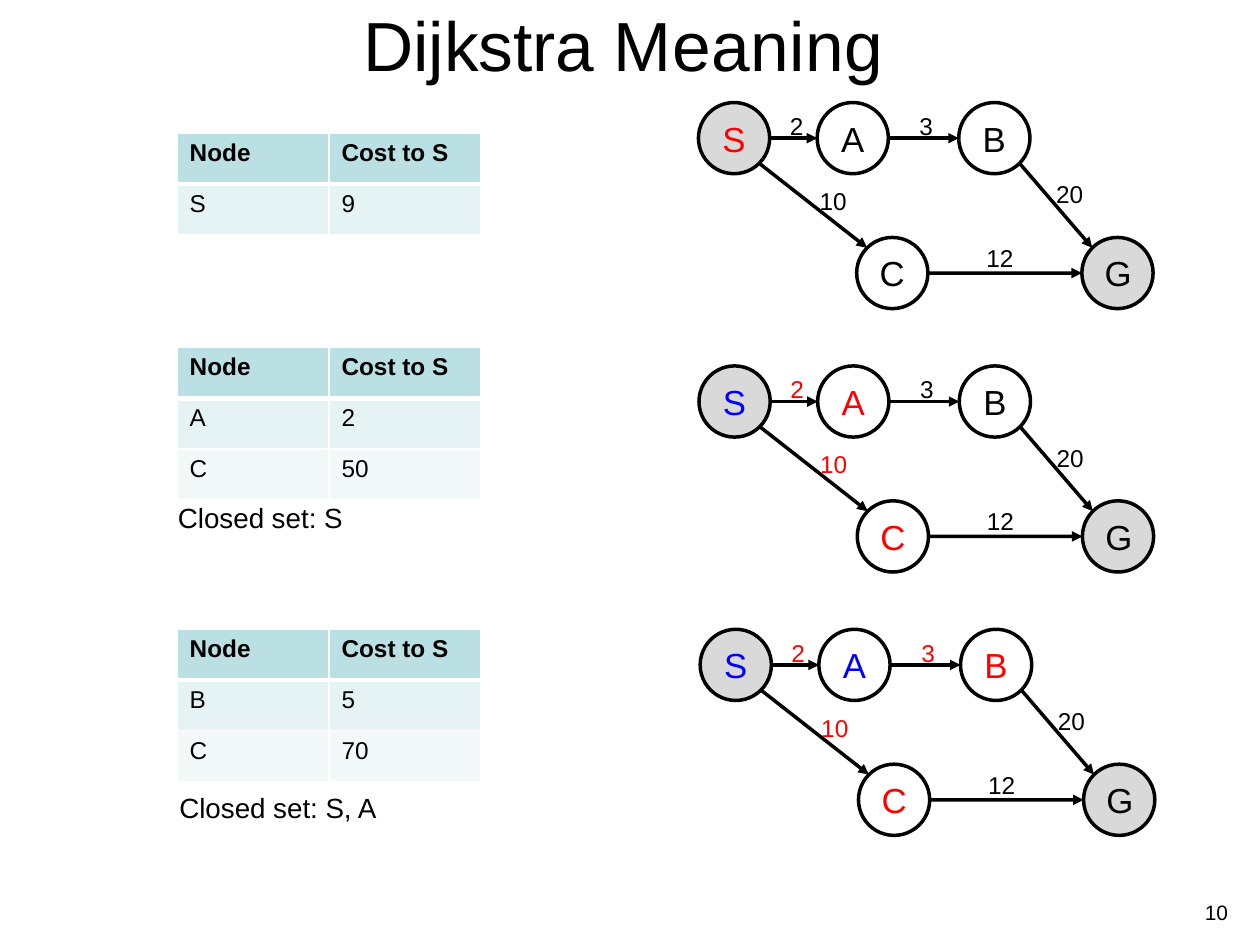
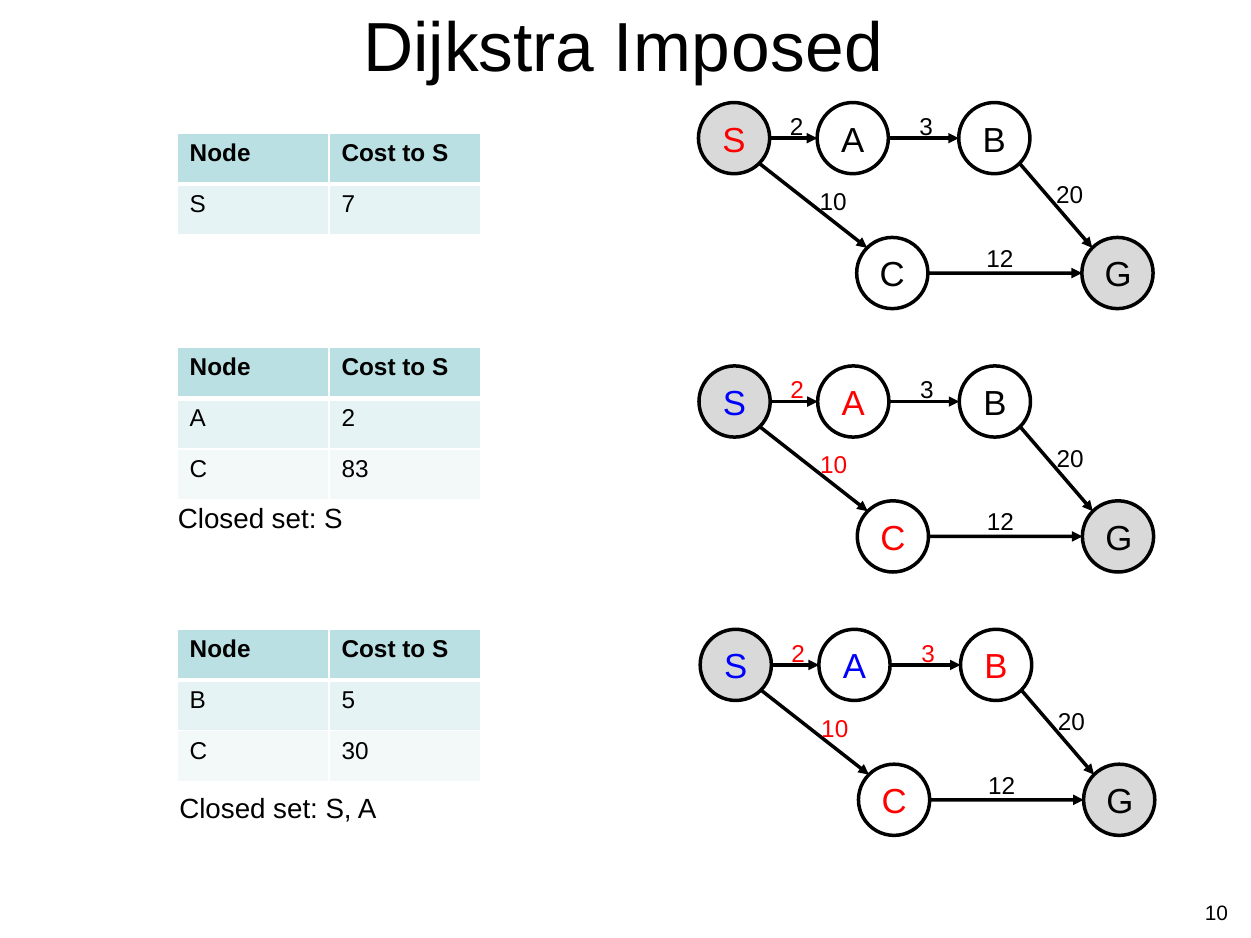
Meaning: Meaning -> Imposed (748, 49)
9: 9 -> 7 (348, 204)
50: 50 -> 83 (355, 469)
70: 70 -> 30 (355, 751)
